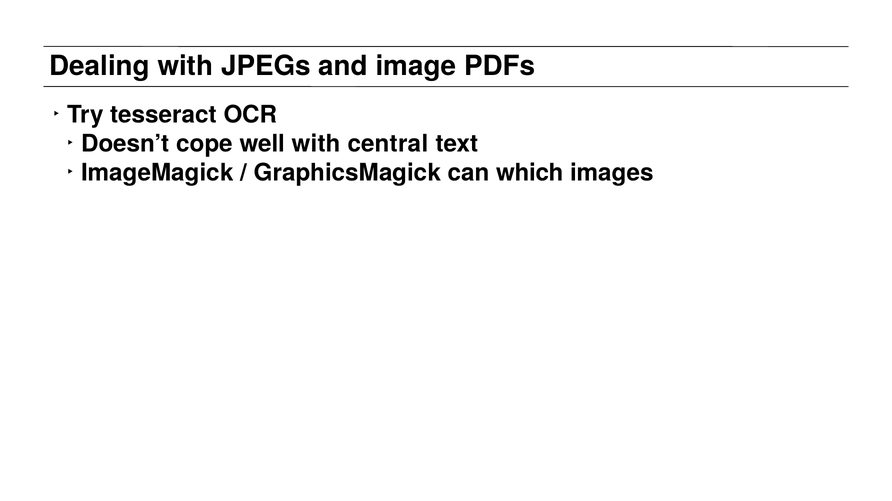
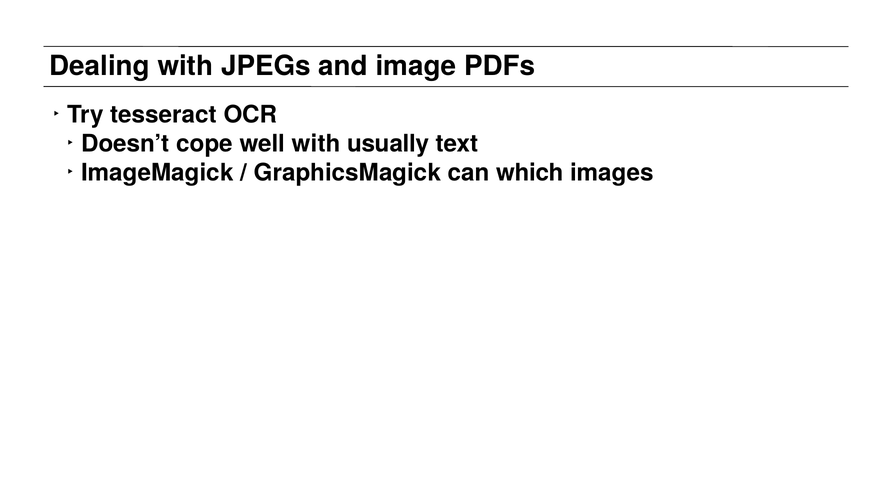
central: central -> usually (388, 144)
